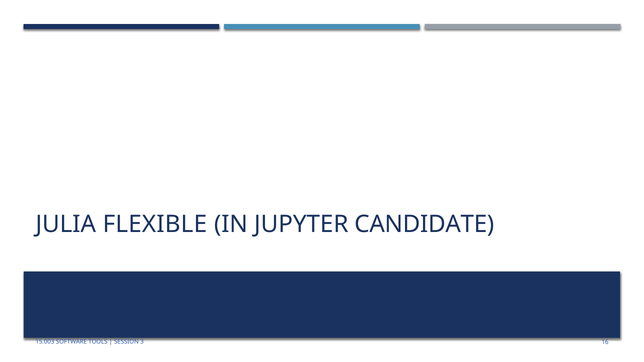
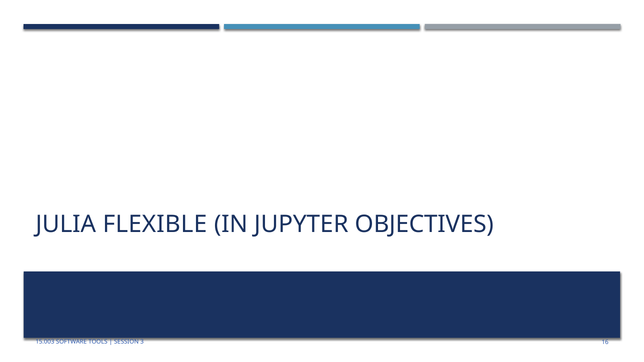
CANDIDATE: CANDIDATE -> OBJECTIVES (424, 225)
